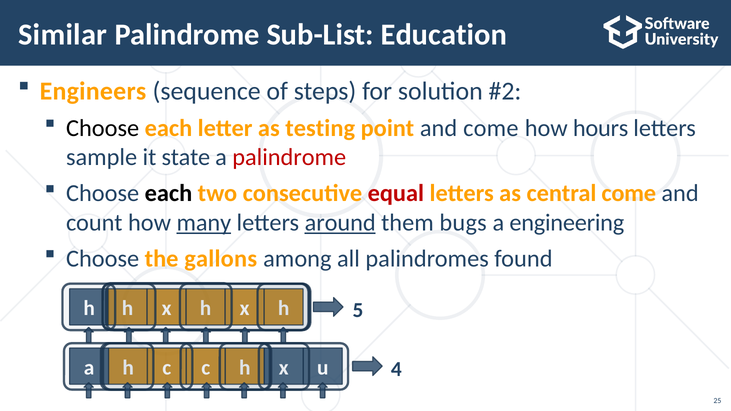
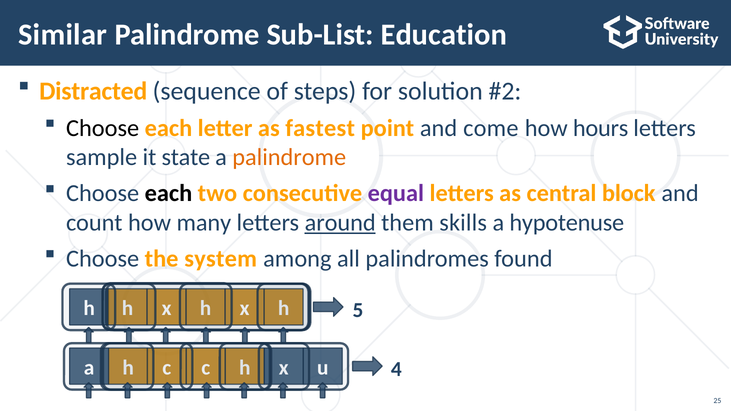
Engineers: Engineers -> Distracted (93, 91)
testing: testing -> fastest (320, 128)
palindrome colour: red -> orange (289, 157)
equal colour: red -> purple (396, 194)
central come: come -> block (629, 194)
many underline: present -> none (204, 223)
bugs: bugs -> skills (463, 223)
engineering: engineering -> hypotenuse (567, 223)
gallons: gallons -> system (221, 259)
